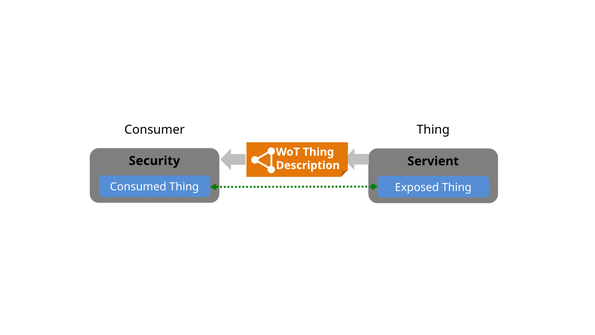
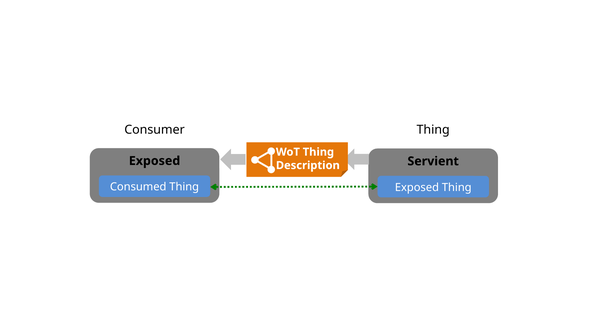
Security: Security -> Exposed (154, 161)
